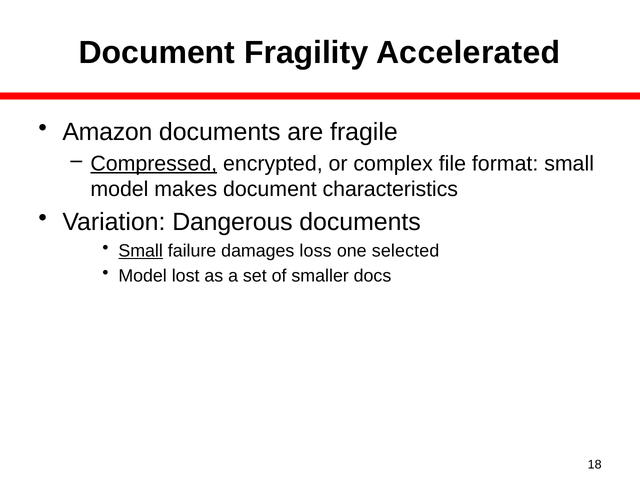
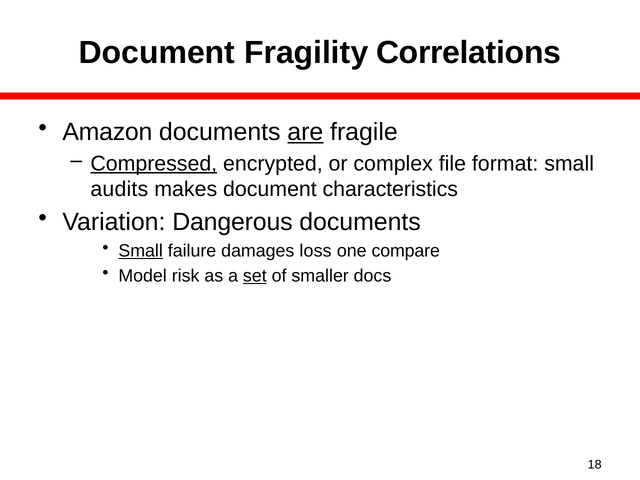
Accelerated: Accelerated -> Correlations (469, 53)
are underline: none -> present (305, 132)
model: model -> audits (119, 189)
selected: selected -> compare (406, 251)
lost: lost -> risk (186, 276)
set underline: none -> present (255, 276)
